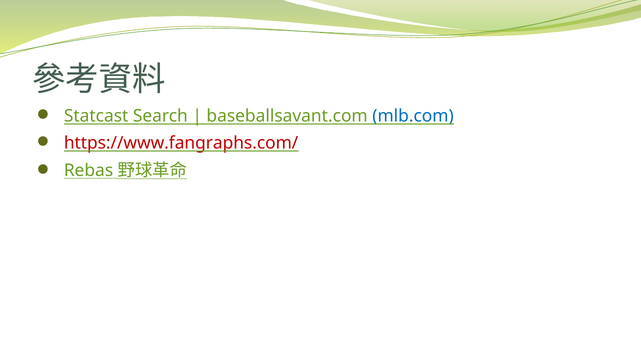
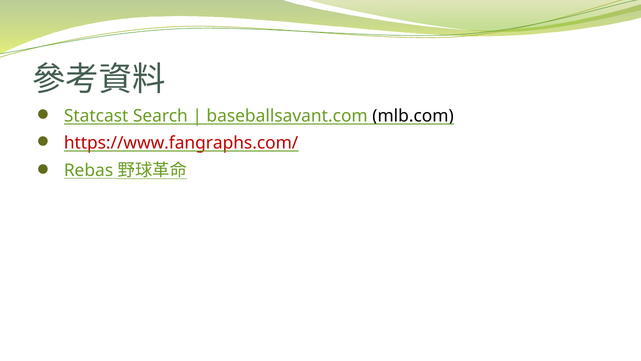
mlb.com colour: blue -> black (413, 116)
